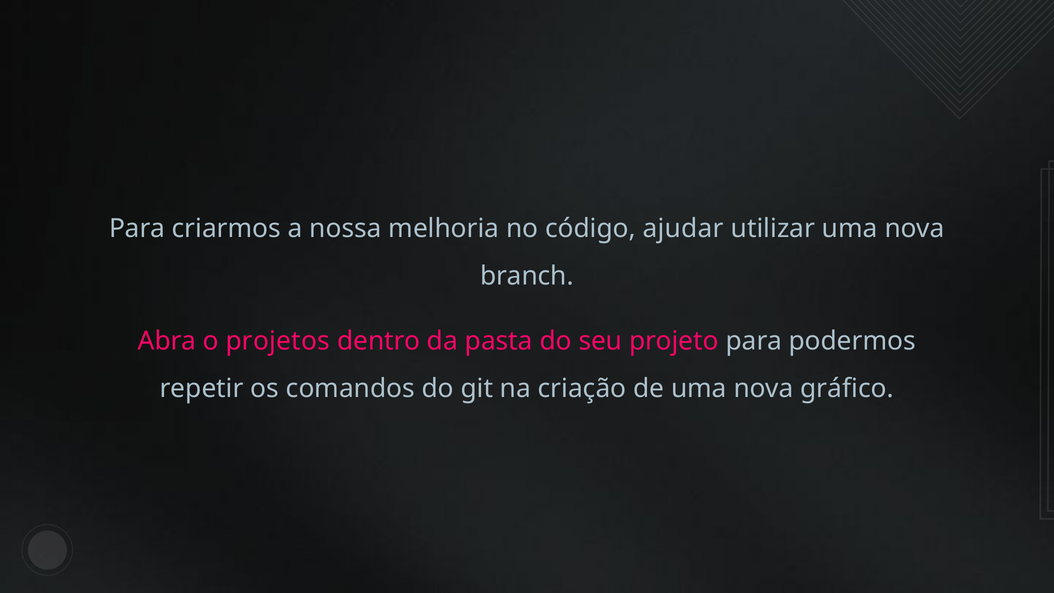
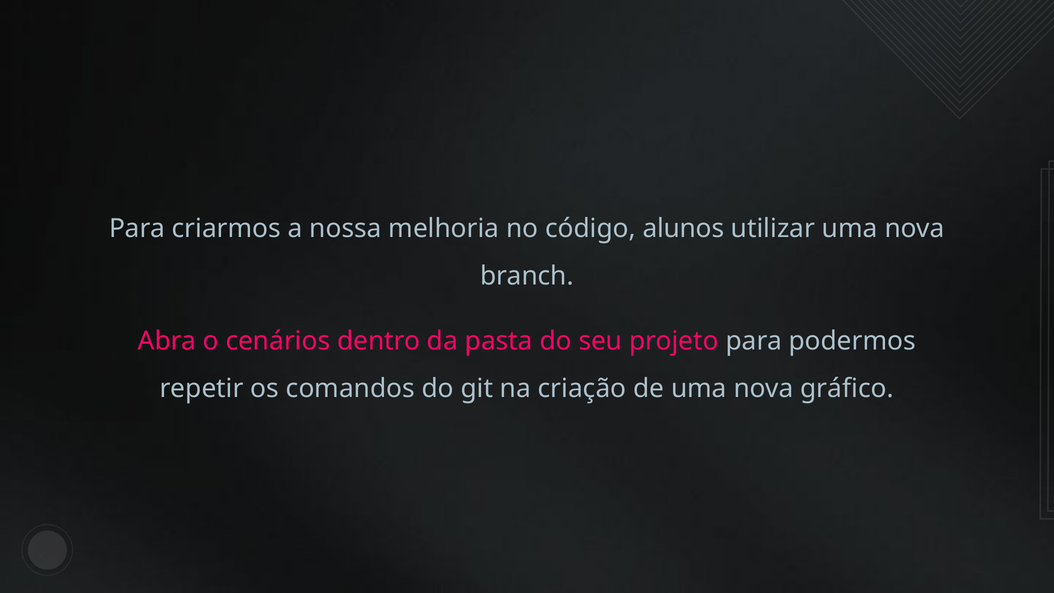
ajudar: ajudar -> alunos (684, 229)
projetos: projetos -> cenários (278, 341)
